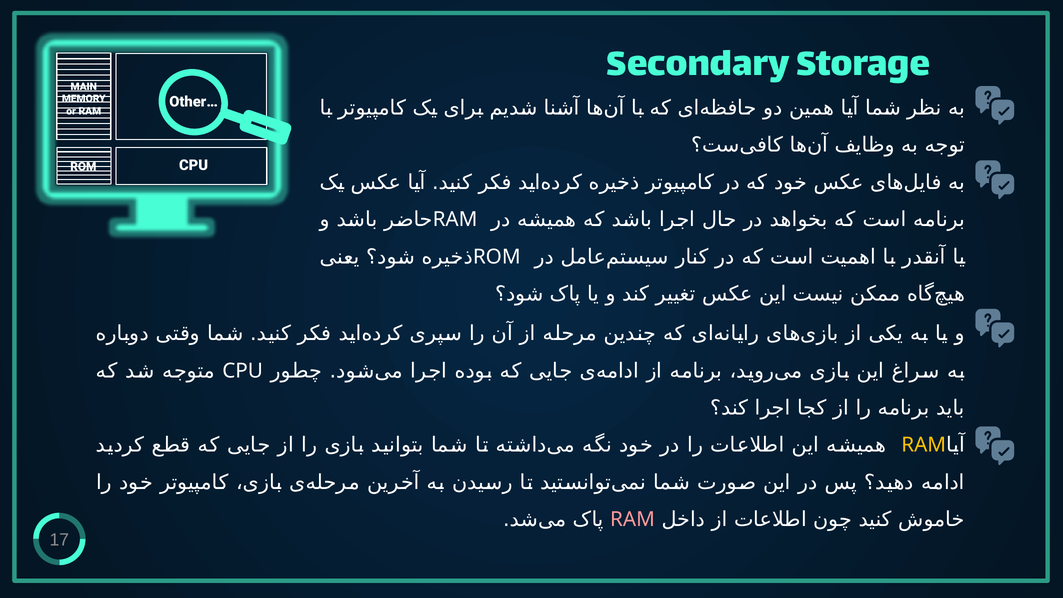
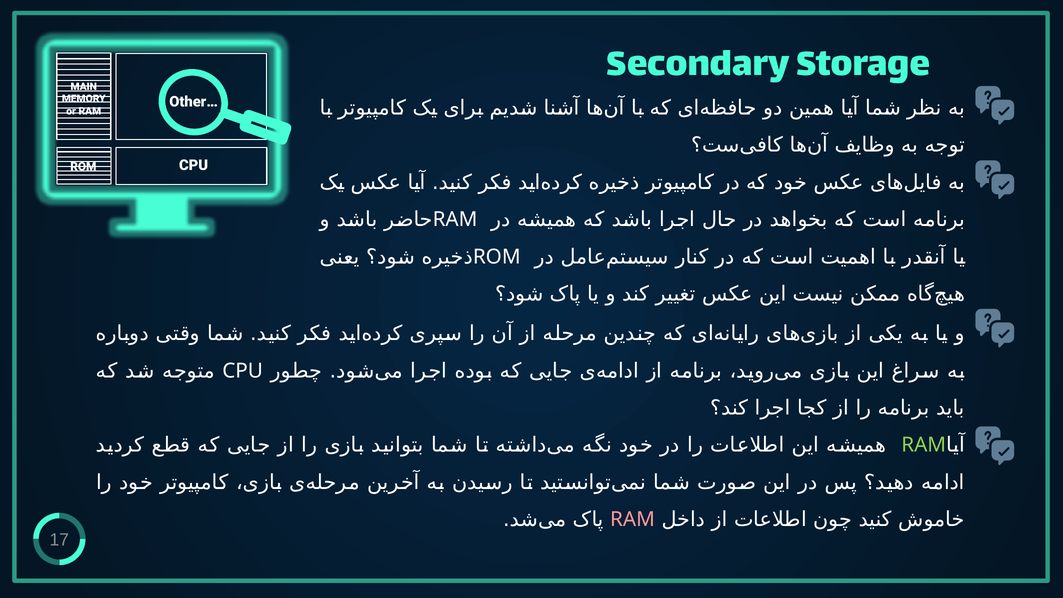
RAM colour: yellow -> light green (924, 445)
